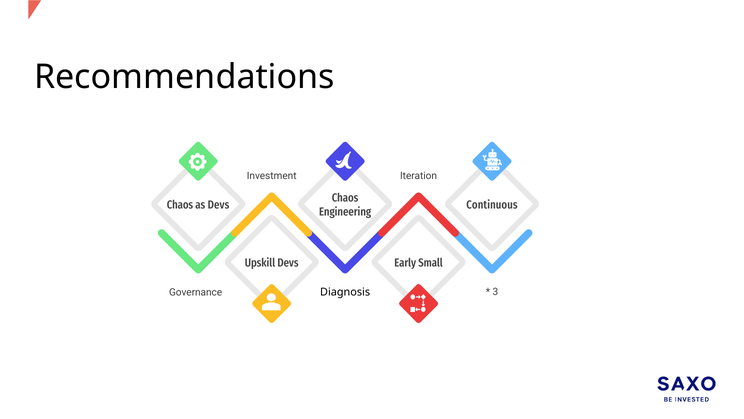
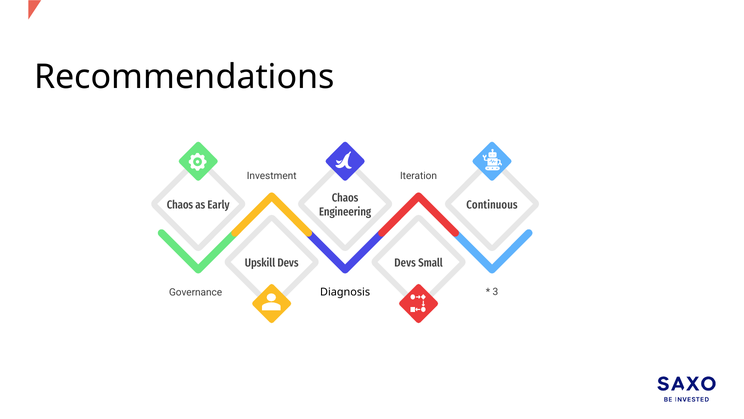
as Devs: Devs -> Early (219, 204)
Early: Early -> Devs (405, 263)
